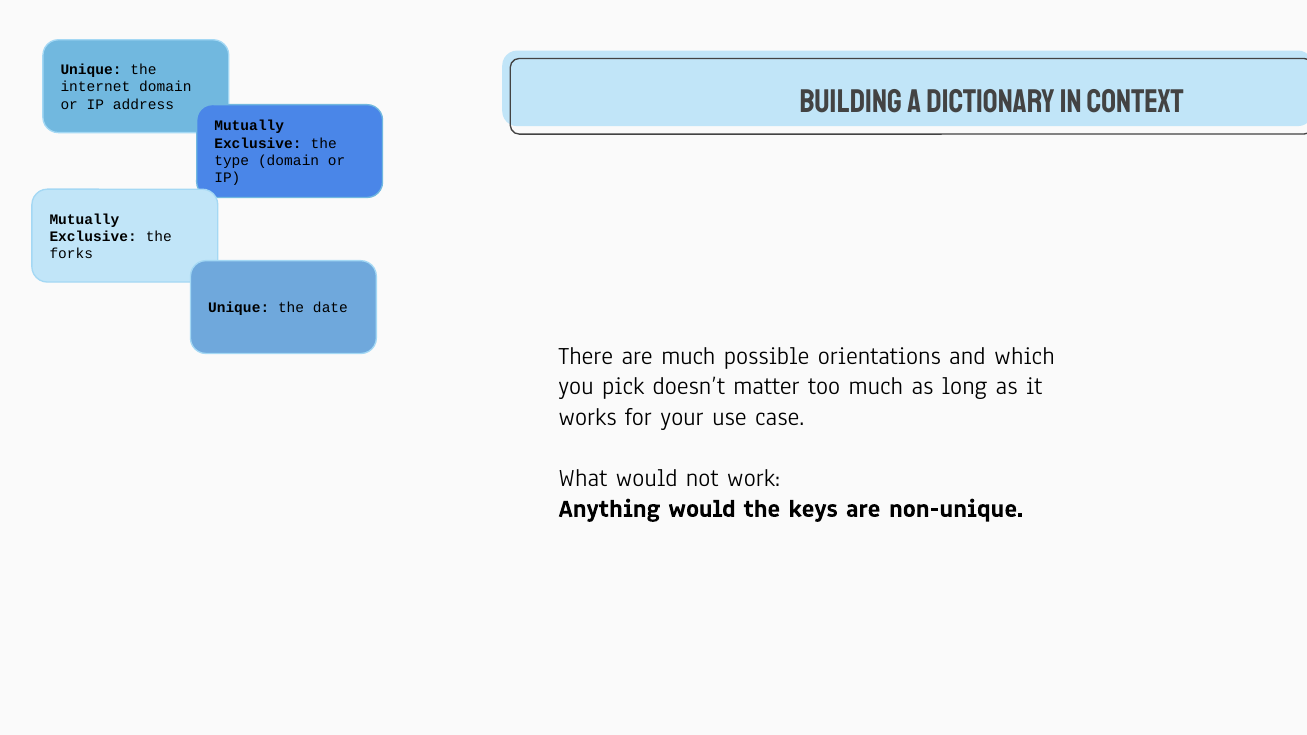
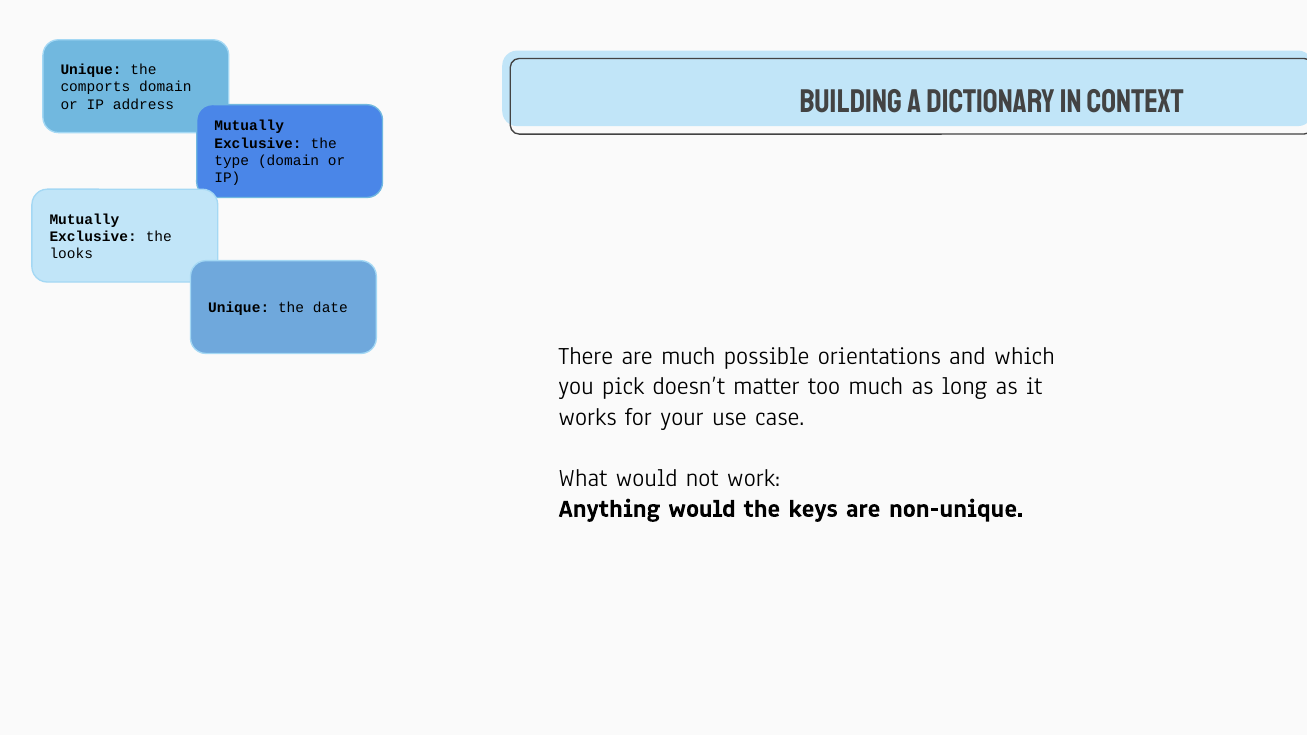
internet: internet -> comports (95, 87)
forks: forks -> looks (71, 254)
